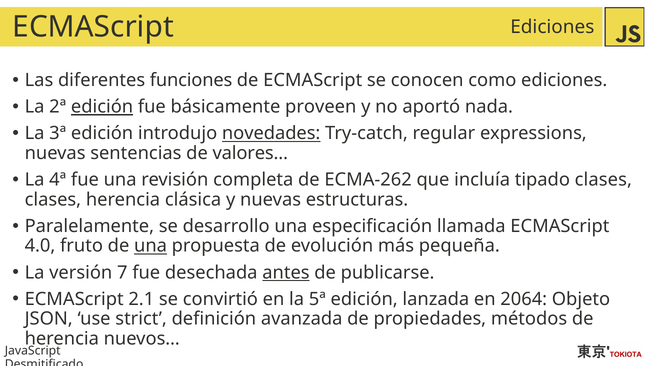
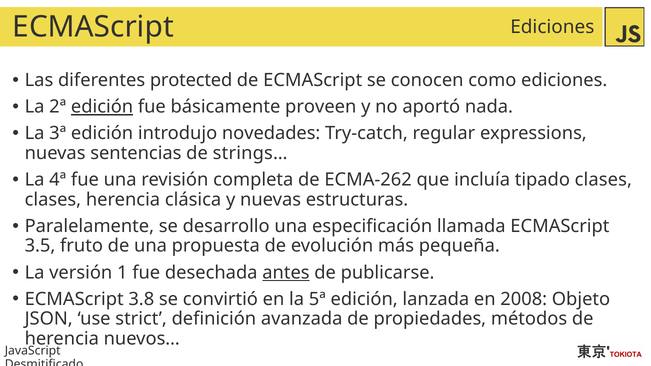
funciones: funciones -> protected (191, 80)
novedades underline: present -> none (271, 134)
valores…: valores… -> strings… (250, 153)
4.0: 4.0 -> 3.5 (40, 246)
una underline: present -> none (151, 246)
7: 7 -> 1 (122, 273)
2.1: 2.1 -> 3.8 (141, 299)
2064: 2064 -> 2008 (524, 299)
